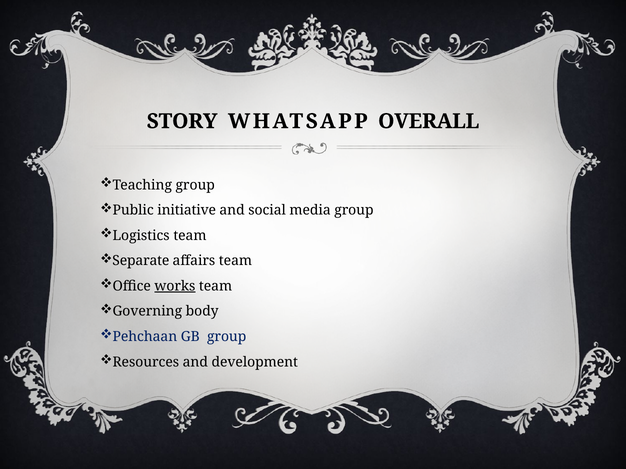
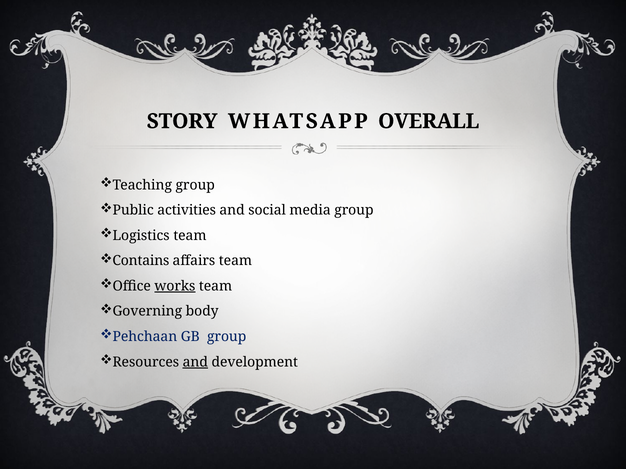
initiative: initiative -> activities (187, 210)
Separate: Separate -> Contains (141, 261)
and underline: none -> present (195, 362)
